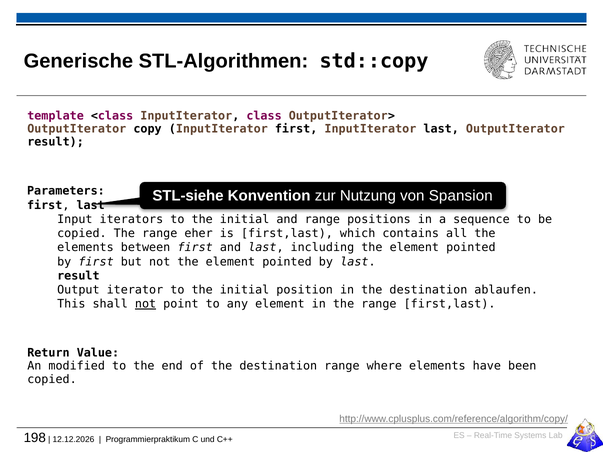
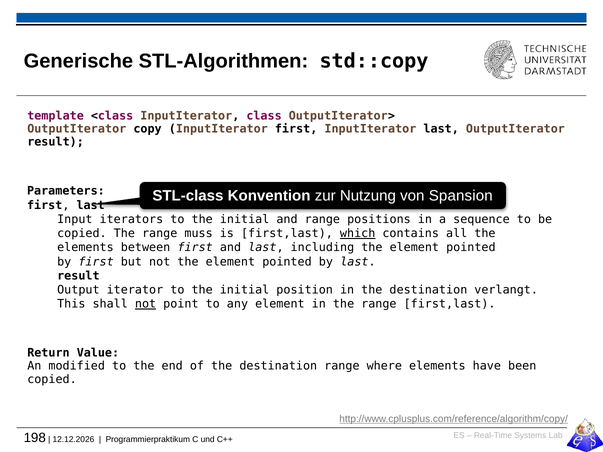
STL-siehe: STL-siehe -> STL-class (188, 196)
eher: eher -> muss (199, 234)
which underline: none -> present (358, 234)
ablaufen: ablaufen -> verlangt (506, 290)
